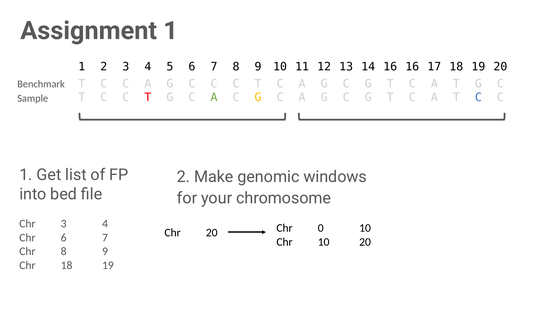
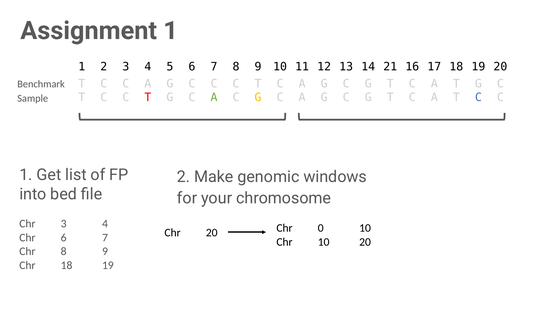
14 16: 16 -> 21 (390, 67)
